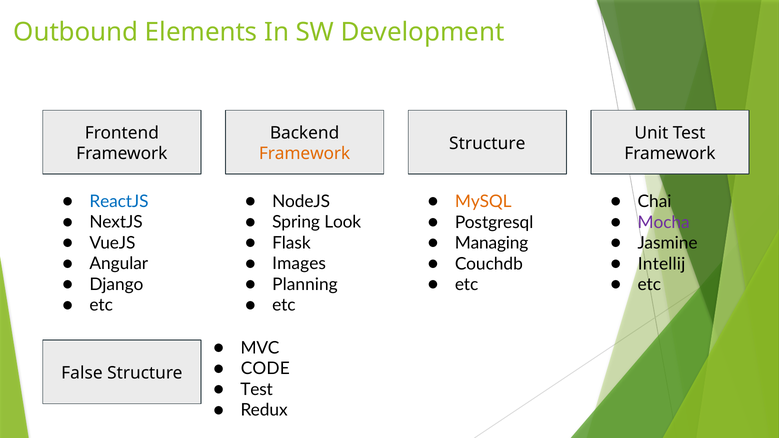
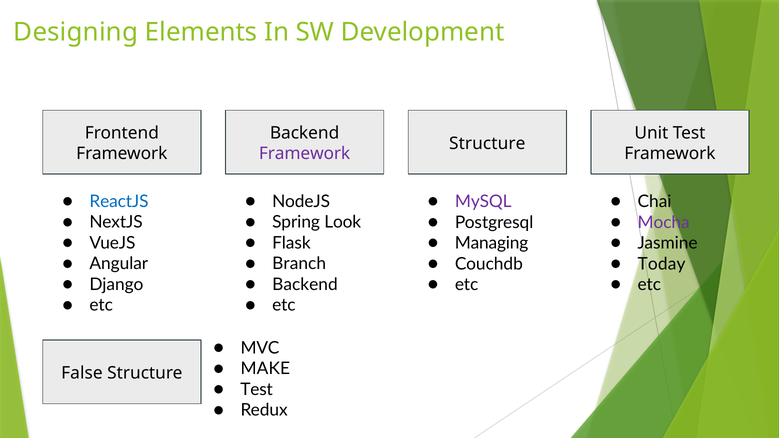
Outbound: Outbound -> Designing (76, 32)
Framework colour: orange -> purple (305, 154)
MySQL colour: orange -> purple (483, 202)
Images: Images -> Branch (299, 264)
Intellij: Intellij -> Today (662, 264)
Planning: Planning -> Backend (305, 285)
CODE: CODE -> MAKE (265, 369)
